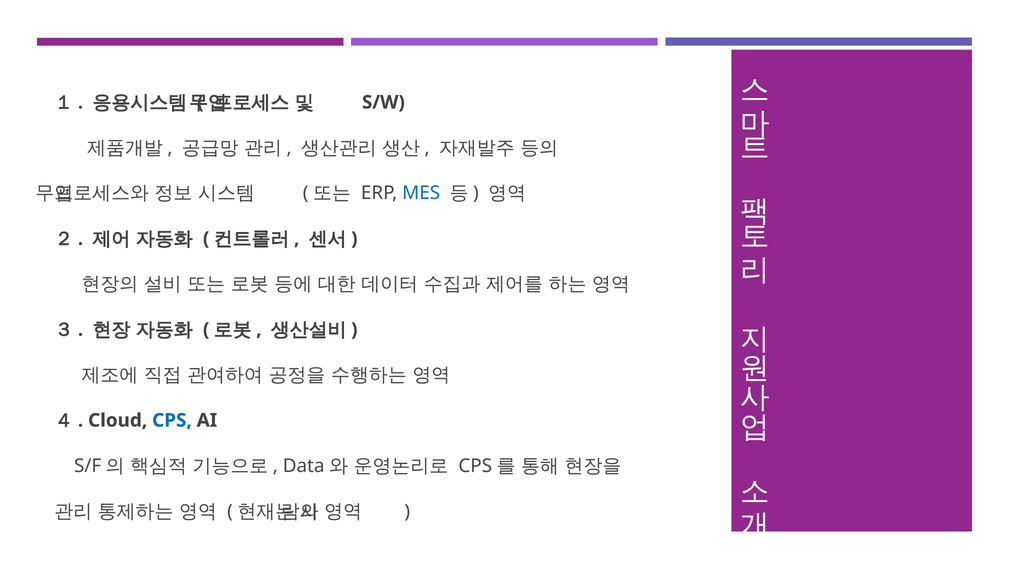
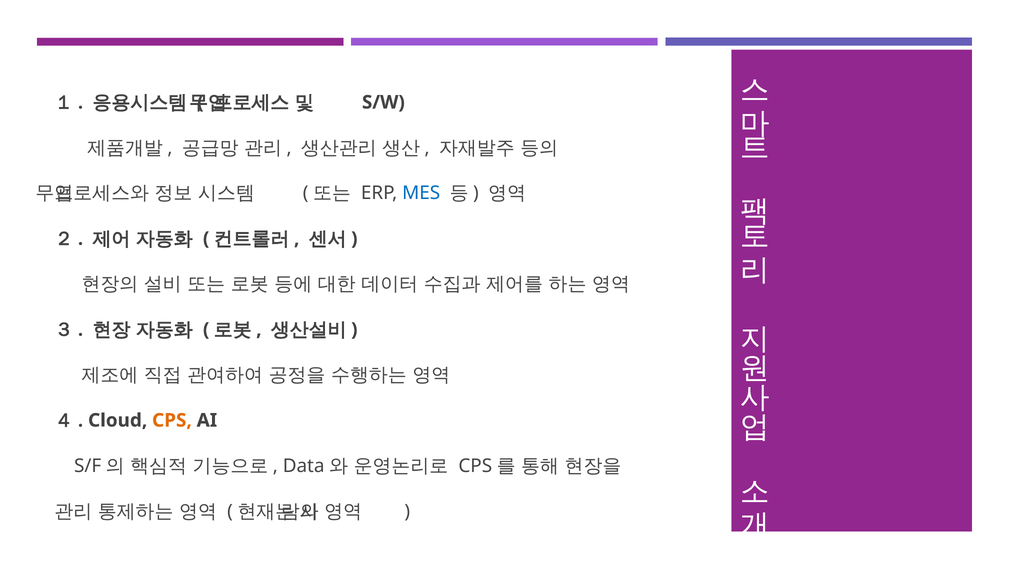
CPS colour: blue -> orange (172, 420)
